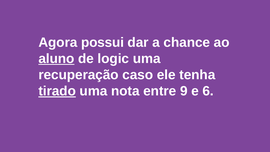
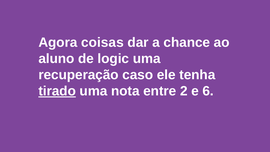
possui: possui -> coisas (102, 42)
aluno underline: present -> none (56, 59)
9: 9 -> 2 (184, 91)
